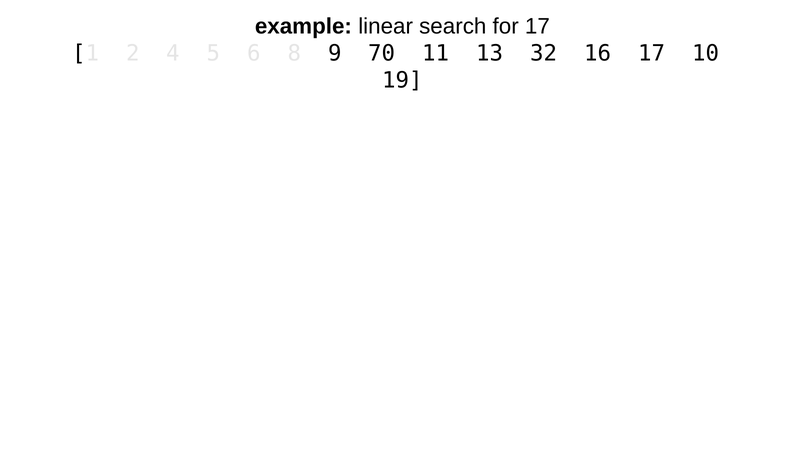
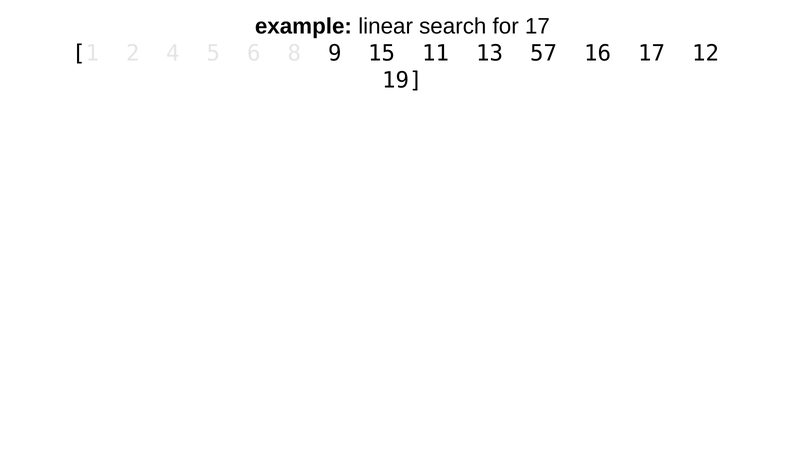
70: 70 -> 15 (382, 53)
32: 32 -> 57 (544, 53)
10: 10 -> 12 (706, 53)
